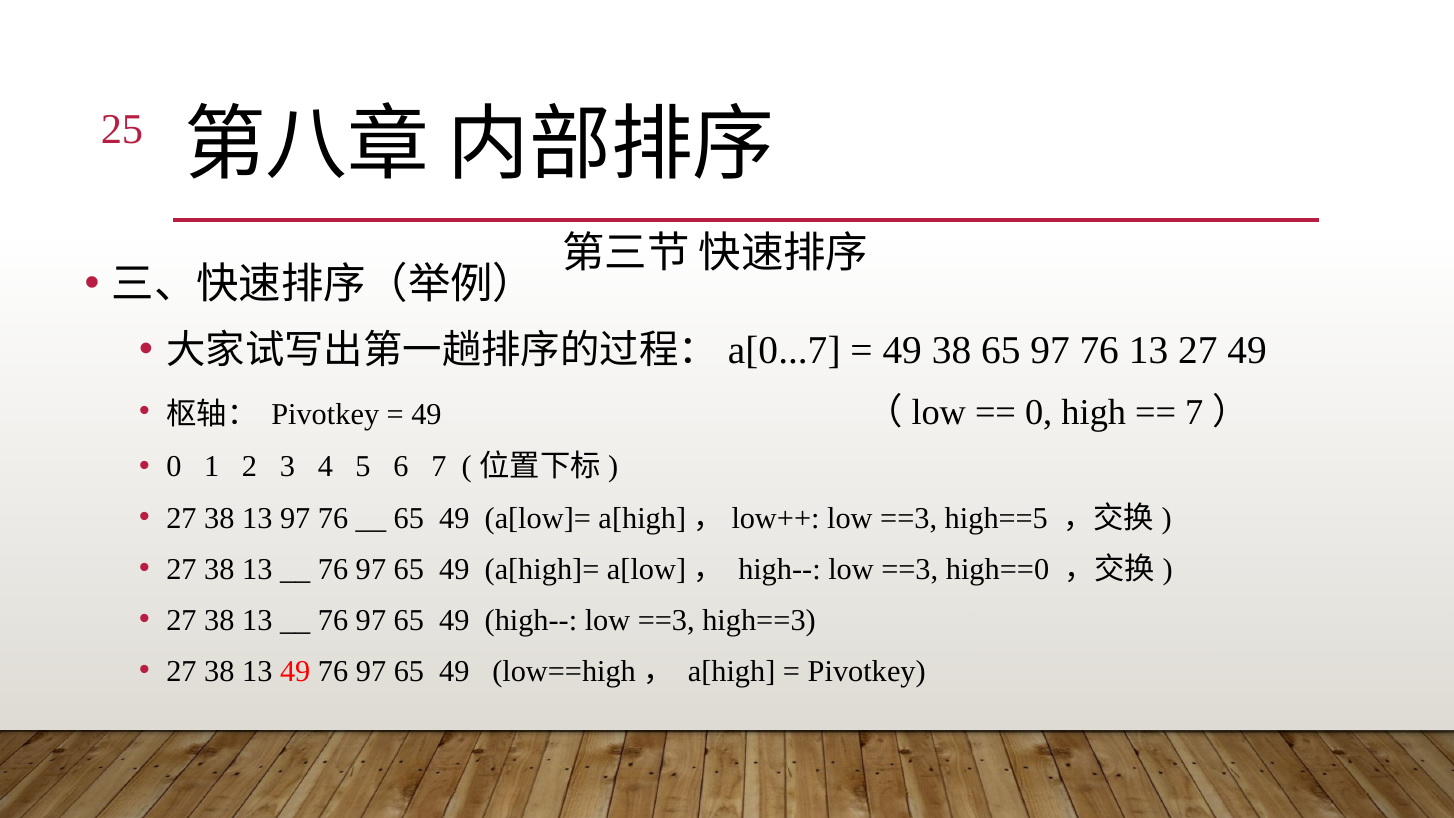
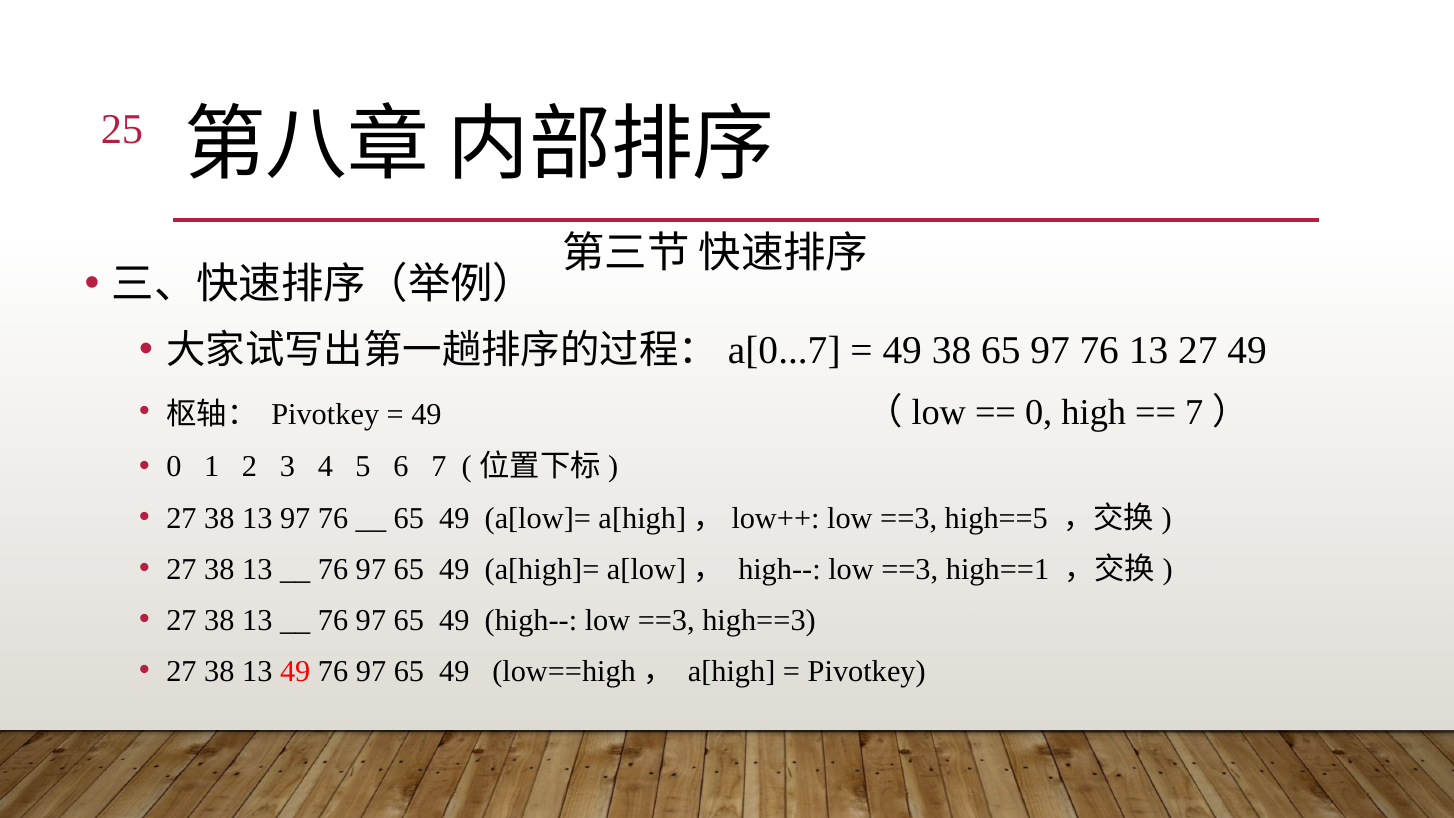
high==0: high==0 -> high==1 (997, 569)
